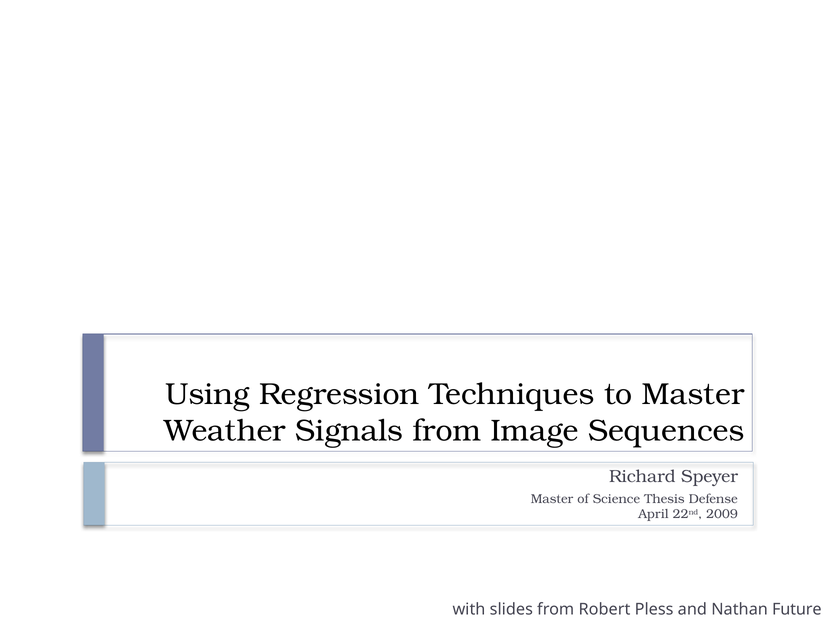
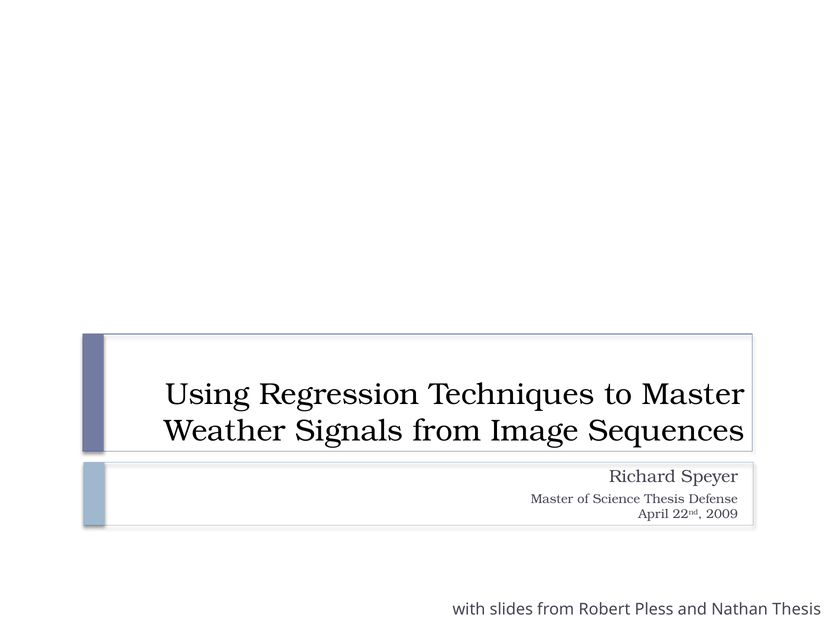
Nathan Future: Future -> Thesis (797, 609)
